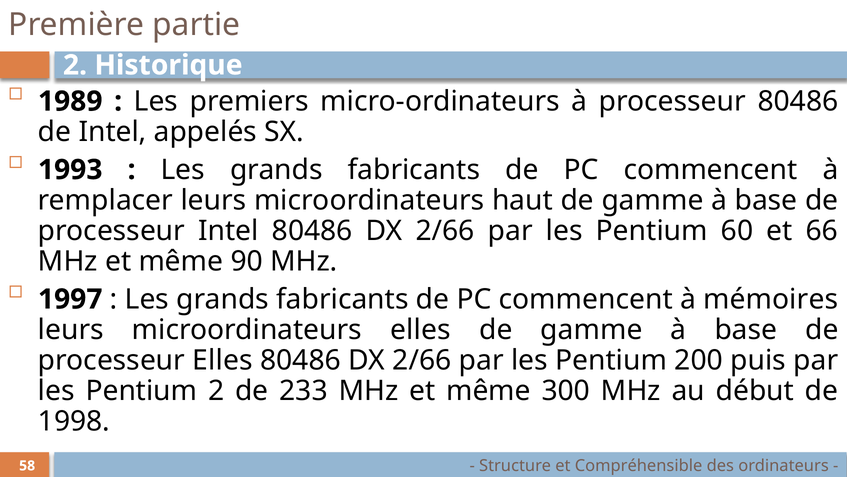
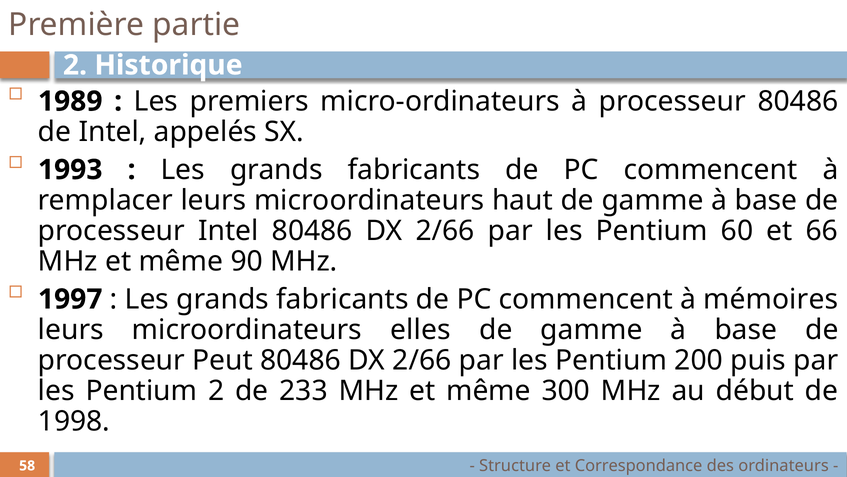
processeur Elles: Elles -> Peut (223, 360)
Compréhensible: Compréhensible -> Correspondance (639, 465)
